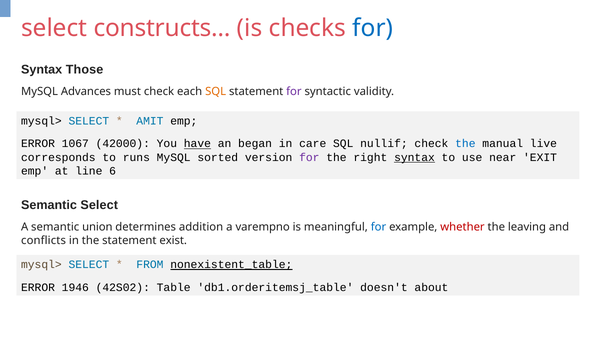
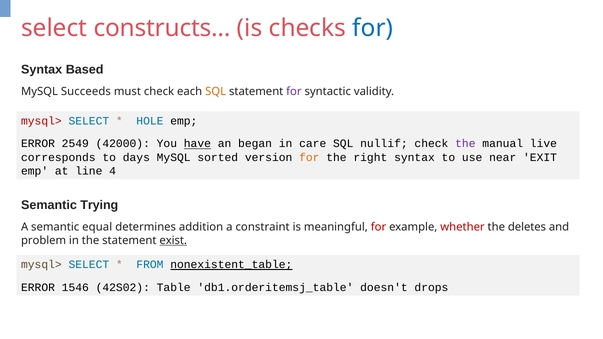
Those: Those -> Based (85, 70)
Advances: Advances -> Succeeds (86, 92)
mysql> colour: black -> red (41, 121)
AMIT: AMIT -> HOLE (150, 121)
1067: 1067 -> 2549 (75, 144)
the colour: blue -> purple (465, 144)
runs: runs -> days (136, 157)
for colour: purple -> orange (309, 157)
syntax underline: present -> none (414, 157)
6: 6 -> 4 (113, 171)
Semantic Select: Select -> Trying (99, 205)
union: union -> equal (97, 227)
varempno: varempno -> constraint (263, 227)
for colour: blue -> red (378, 227)
leaving: leaving -> deletes (527, 227)
conflicts: conflicts -> problem (44, 241)
exist underline: none -> present (173, 241)
1946: 1946 -> 1546 (75, 287)
about: about -> drops (431, 287)
